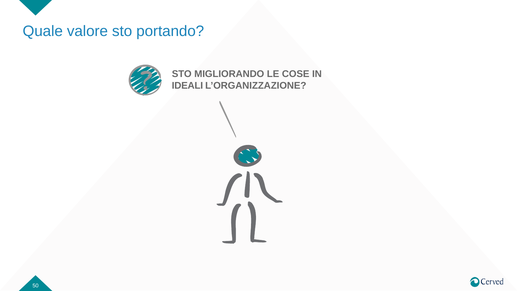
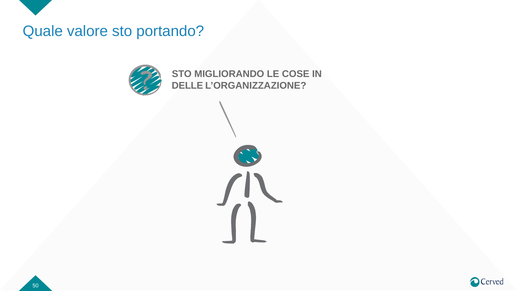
IDEALI: IDEALI -> DELLE (187, 85)
